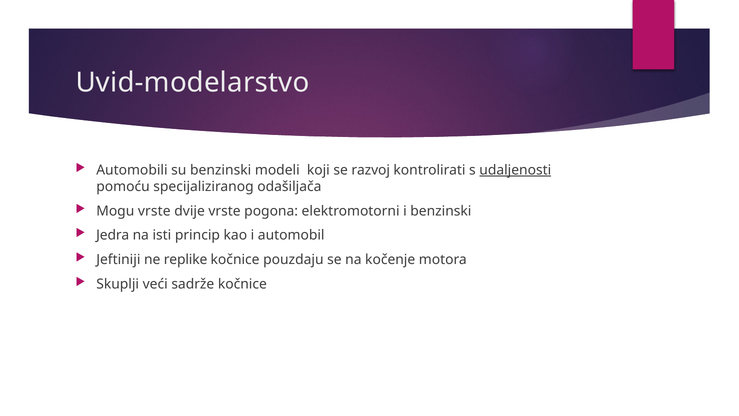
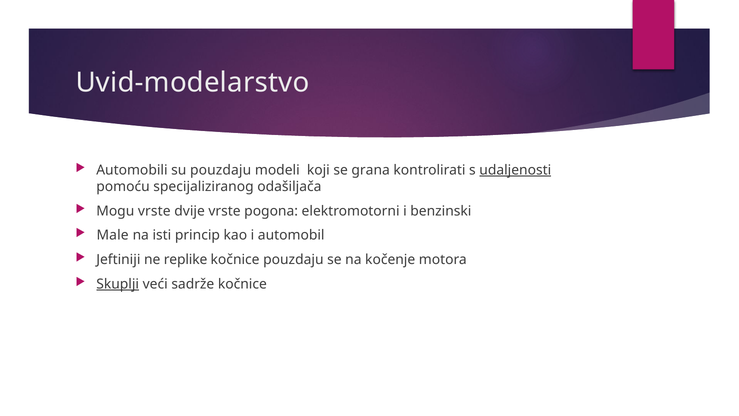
su benzinski: benzinski -> pouzdaju (221, 170)
razvoj: razvoj -> grana (371, 170)
Jedra: Jedra -> Male (113, 235)
Skuplji underline: none -> present (118, 284)
